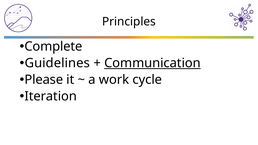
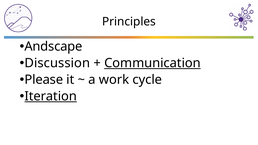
Complete: Complete -> Andscape (53, 46)
Guidelines: Guidelines -> Discussion (57, 63)
Iteration underline: none -> present (51, 96)
